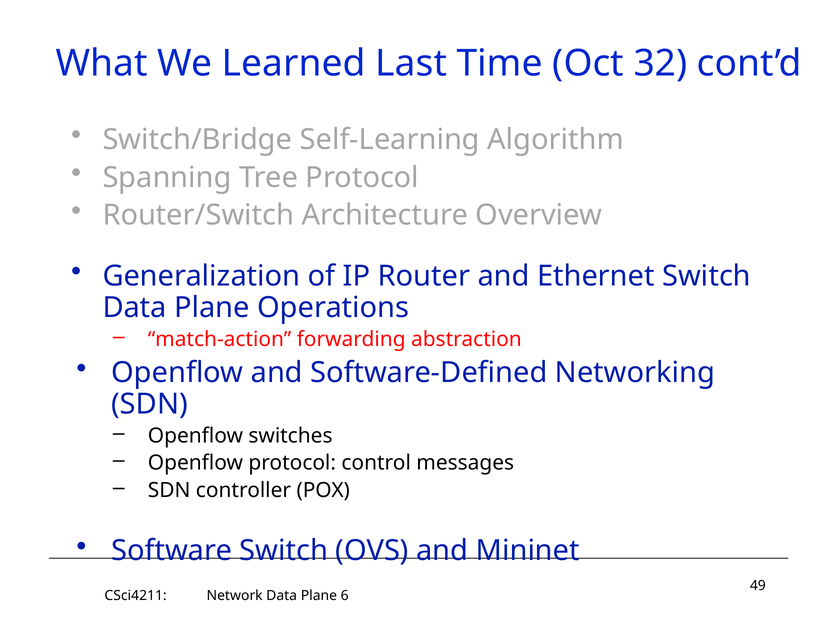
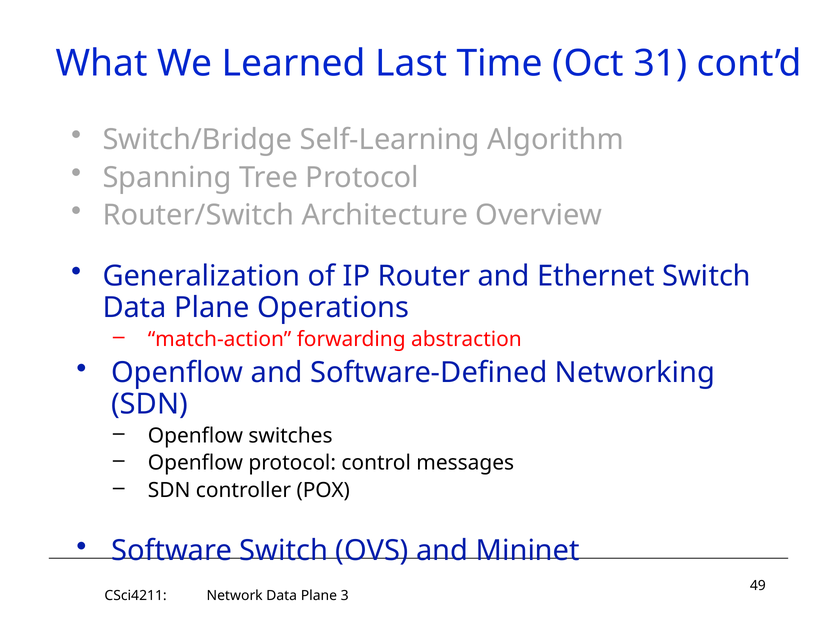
32: 32 -> 31 (660, 64)
6: 6 -> 3 (345, 595)
